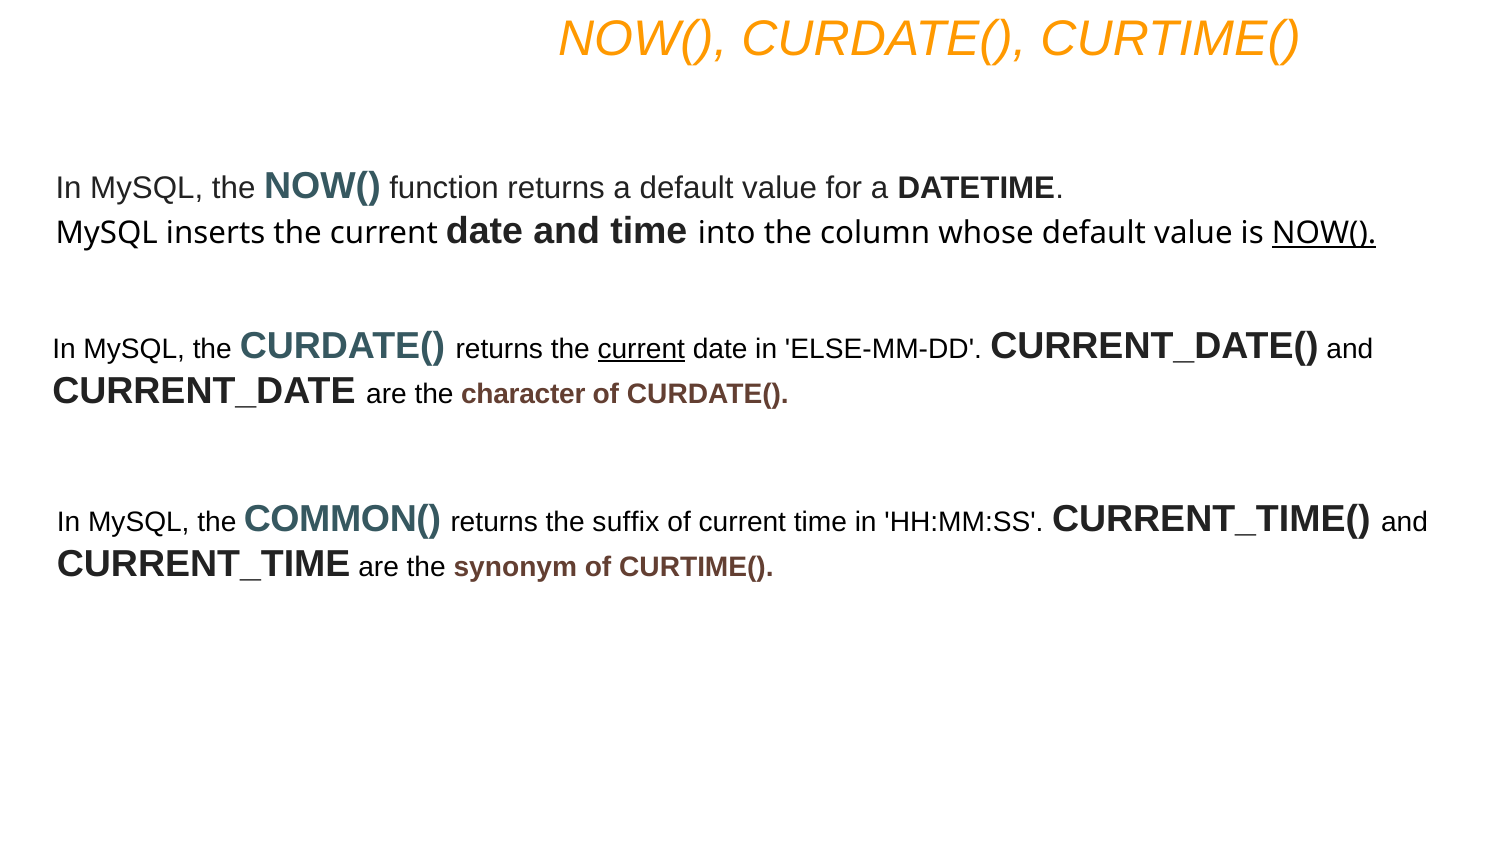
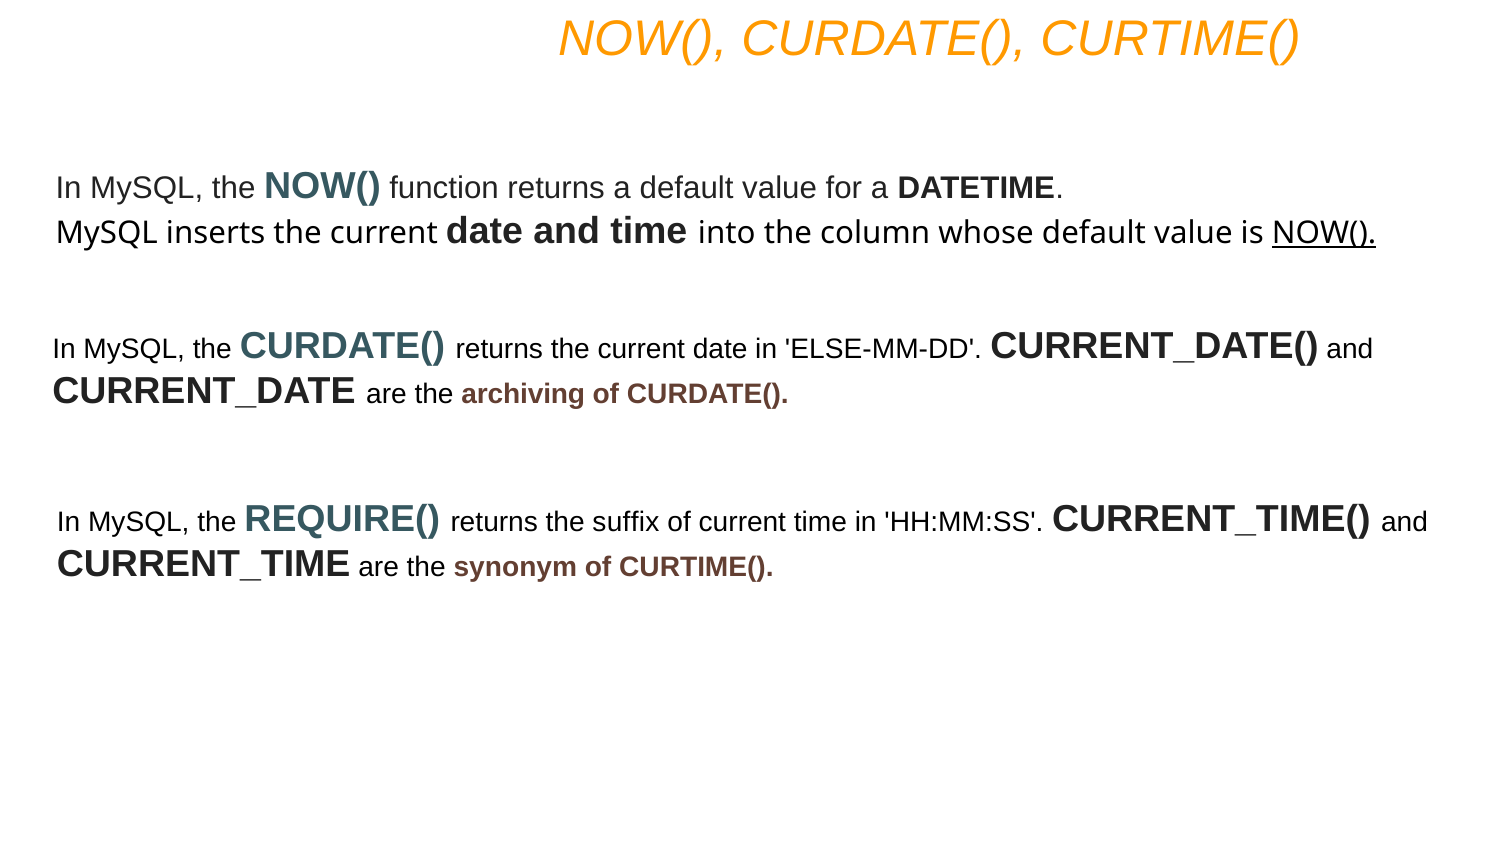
current underline: present -> none (641, 349)
character: character -> archiving (523, 394)
COMMON(: COMMON( -> REQUIRE( (342, 519)
